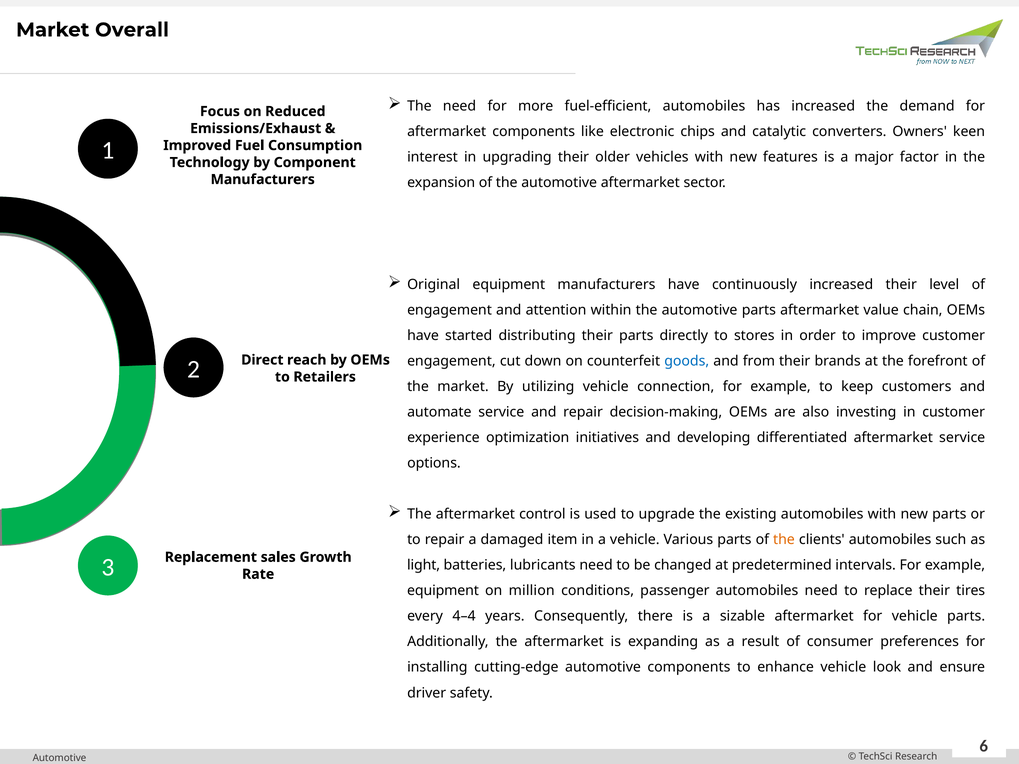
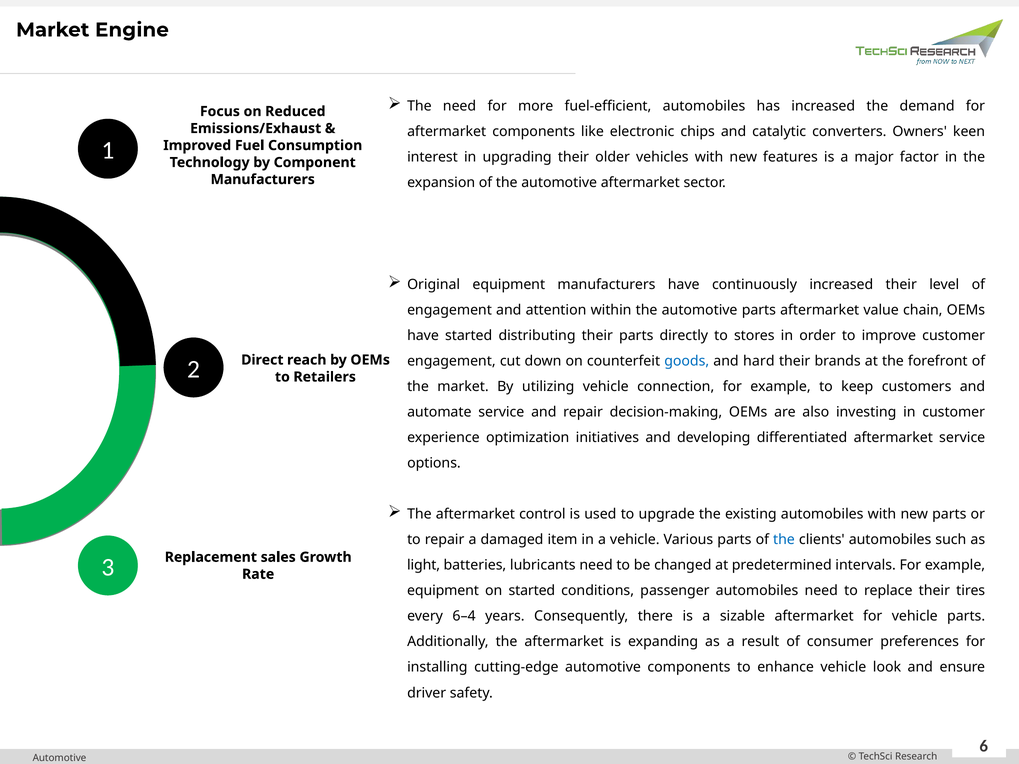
Overall: Overall -> Engine (132, 30)
from: from -> hard (759, 361)
the colour: orange -> blue (784, 540)
on million: million -> started (532, 591)
4–4: 4–4 -> 6–4 (464, 617)
